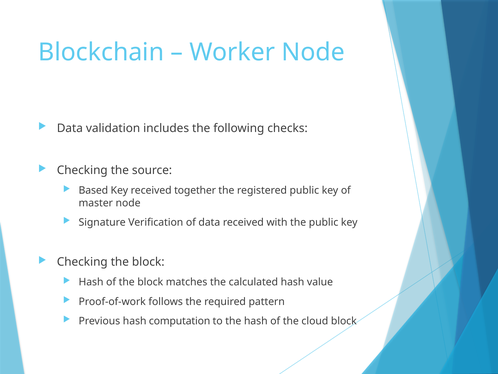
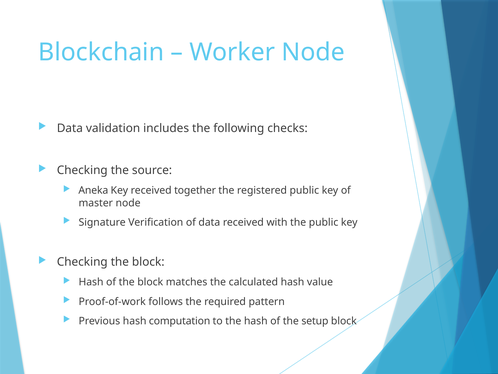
Based: Based -> Aneka (93, 190)
cloud: cloud -> setup (315, 321)
